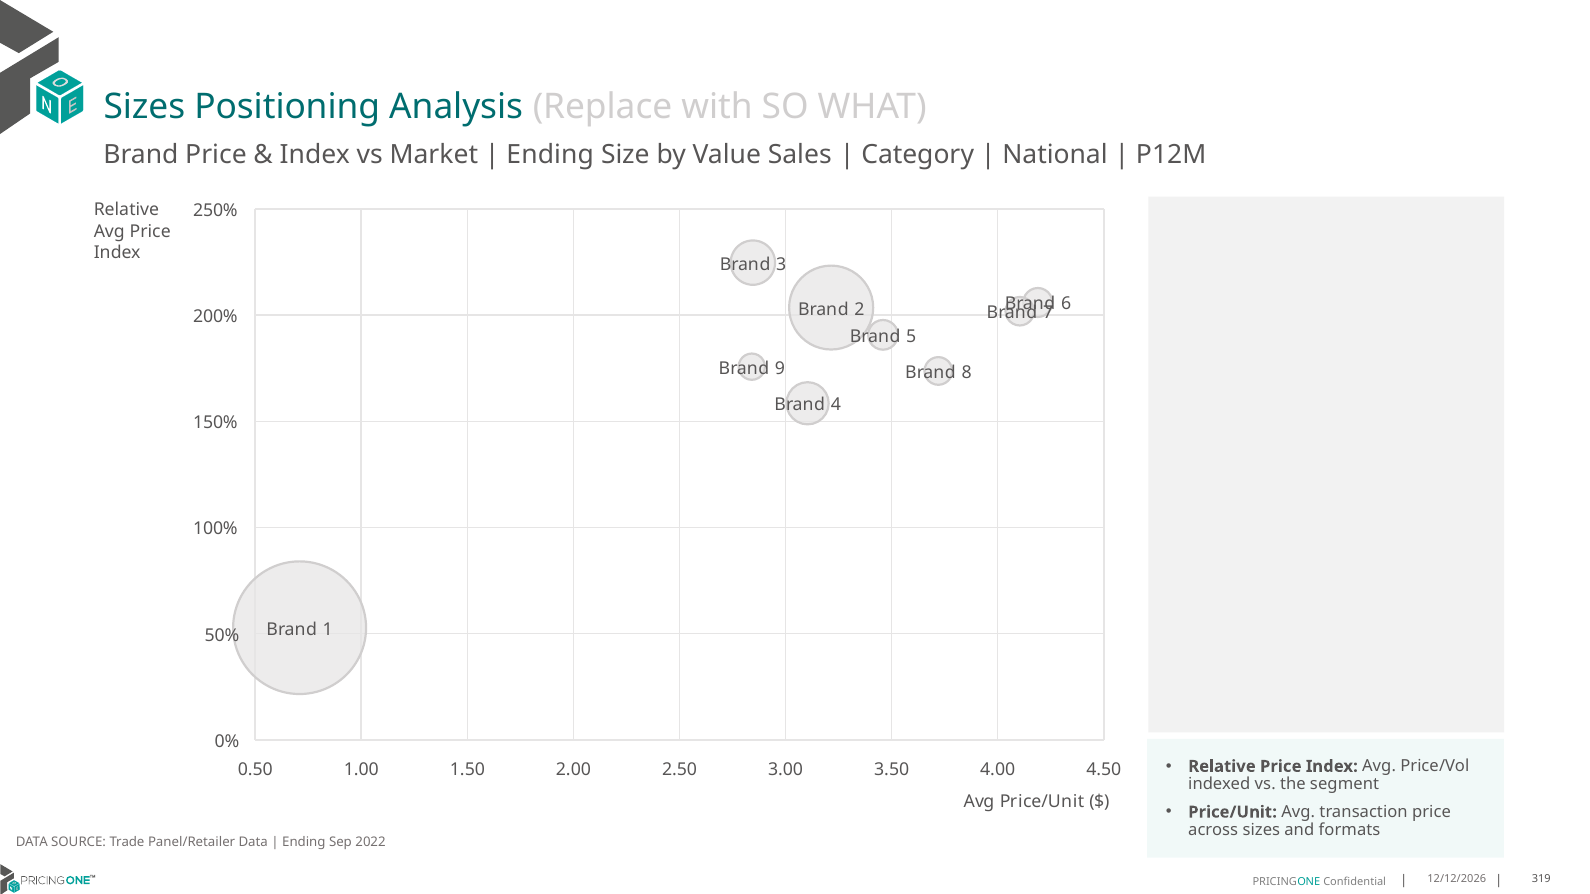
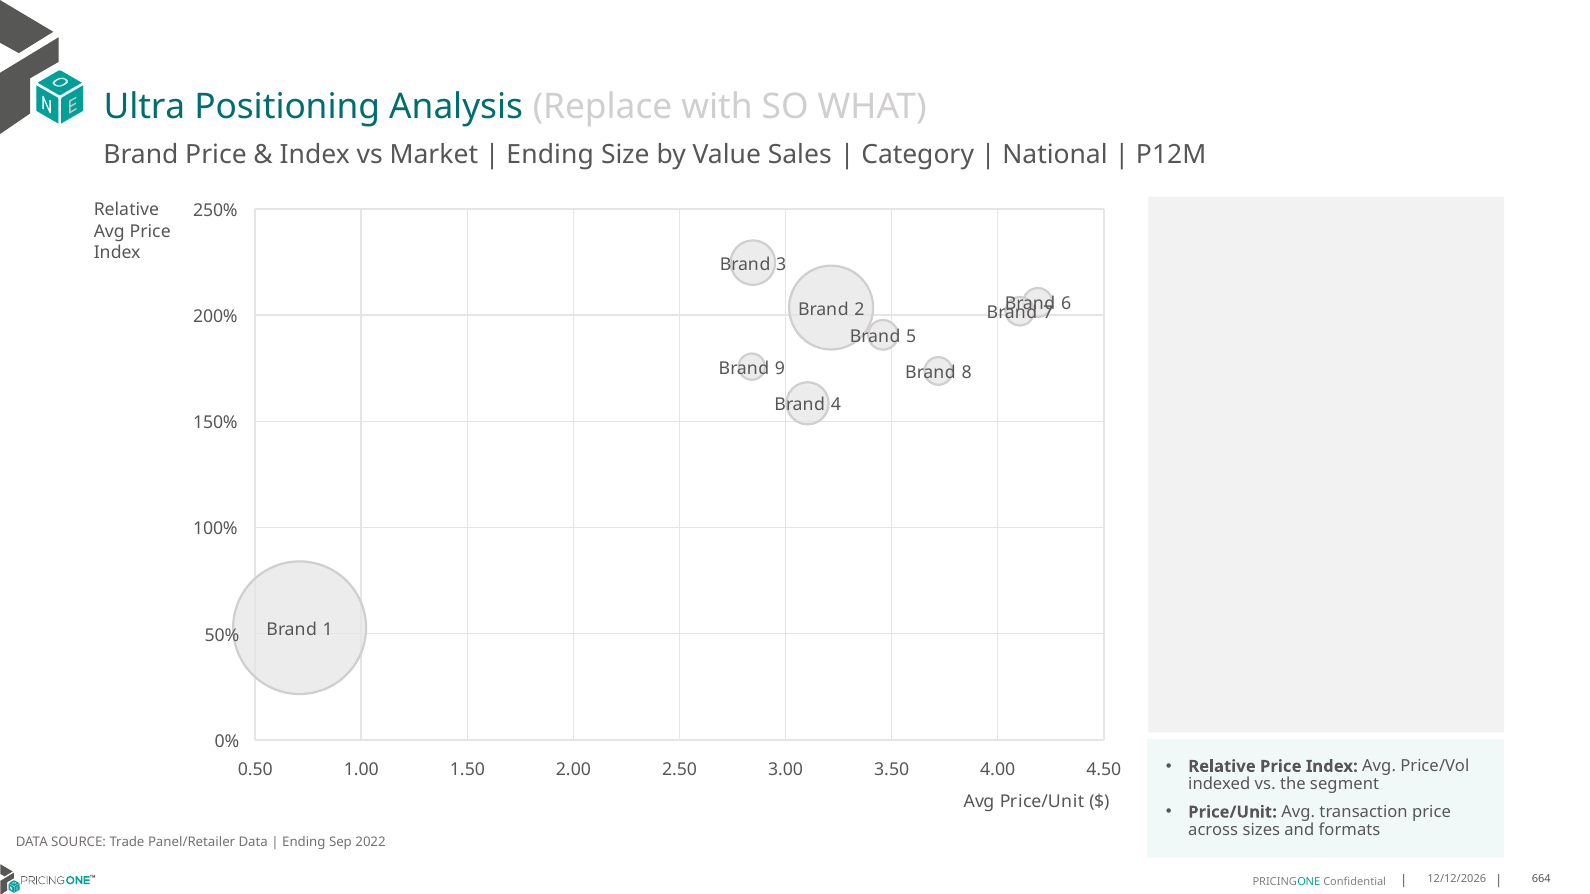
Sizes: Sizes -> Ultra (144, 107)
319: 319 -> 664 (1541, 879)
